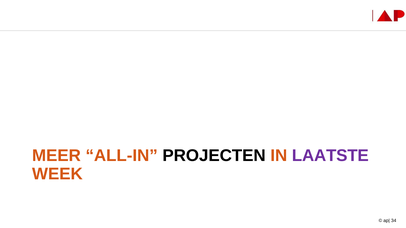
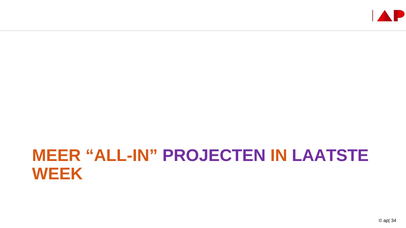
PROJECTEN colour: black -> purple (214, 156)
